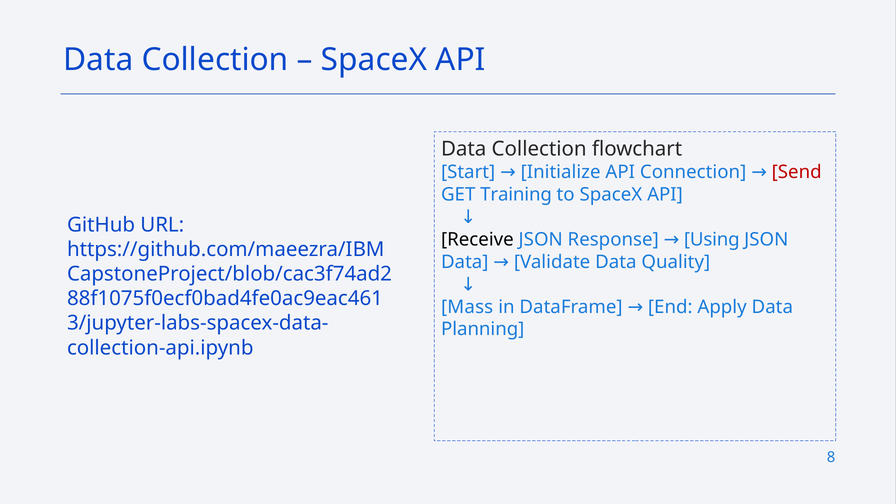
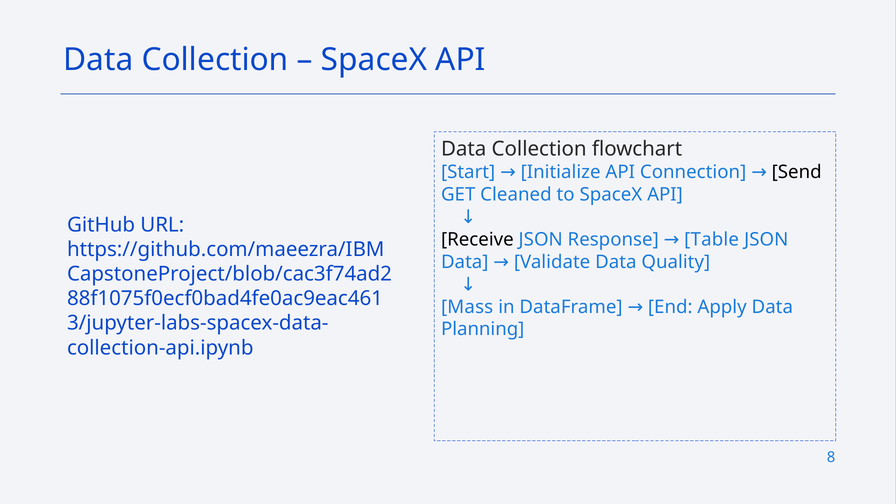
Send colour: red -> black (797, 172)
Training: Training -> Cleaned (516, 195)
Using: Using -> Table (712, 240)
